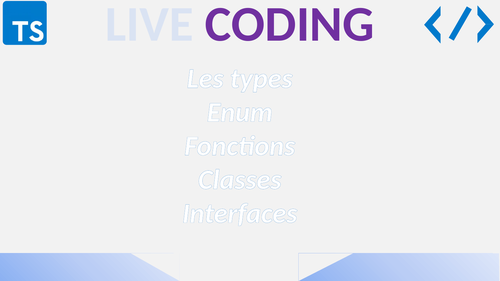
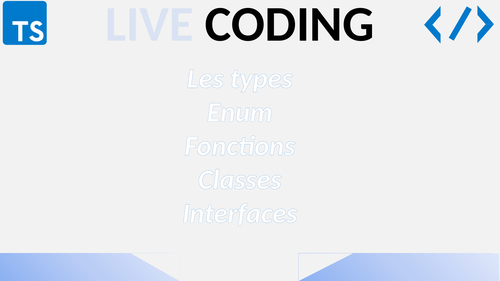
CODING colour: purple -> black (290, 24)
